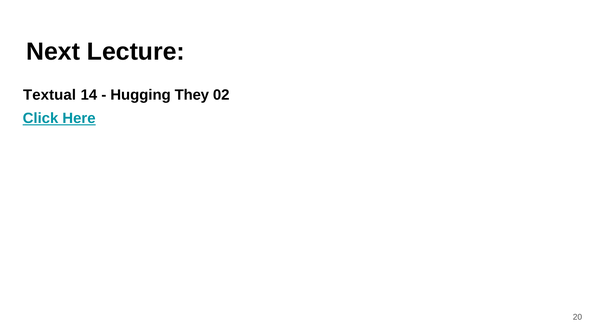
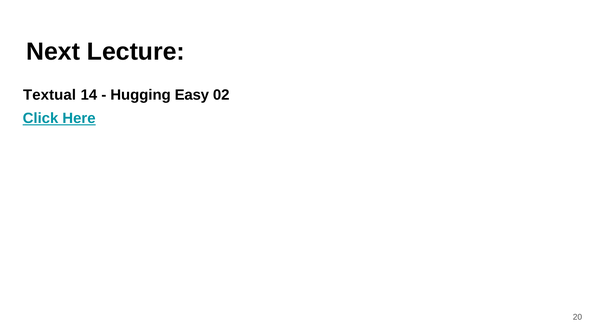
They: They -> Easy (192, 95)
